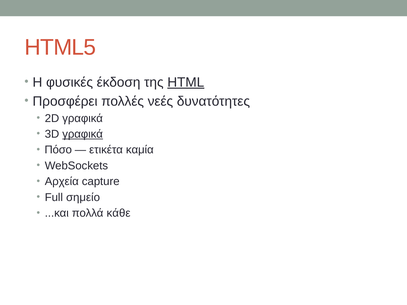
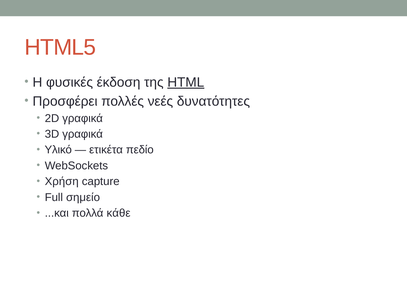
γραφικά underline: present -> none (83, 134)
Πόσο: Πόσο -> Υλικό (58, 150)
καμία: καμία -> πεδίο (140, 150)
Αρχεία: Αρχεία -> Χρήση (62, 182)
